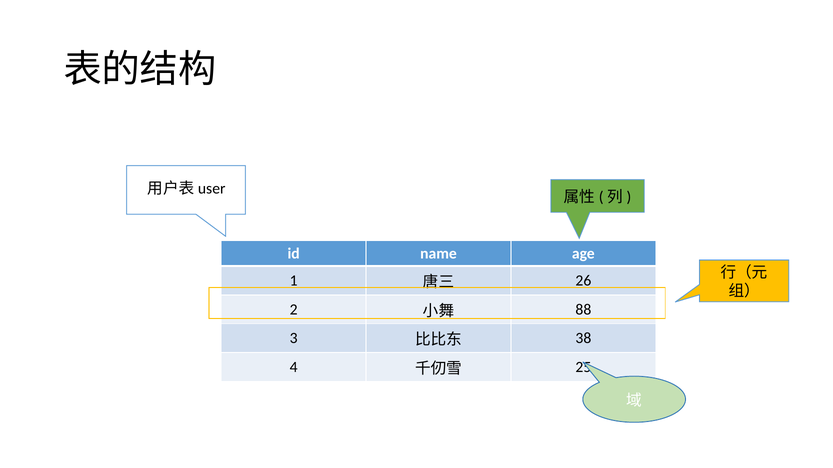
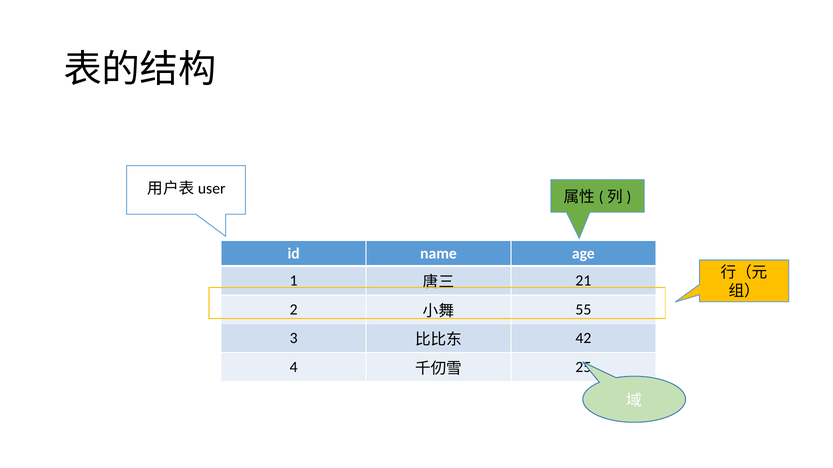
26: 26 -> 21 (583, 281)
88: 88 -> 55 (583, 310)
38: 38 -> 42 (583, 339)
